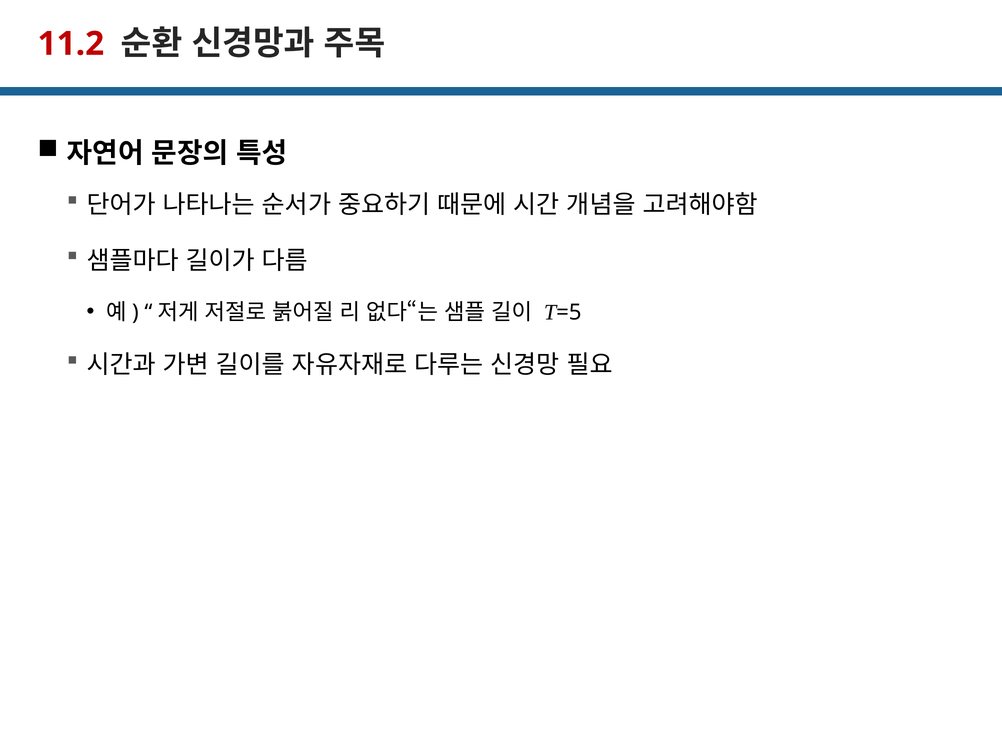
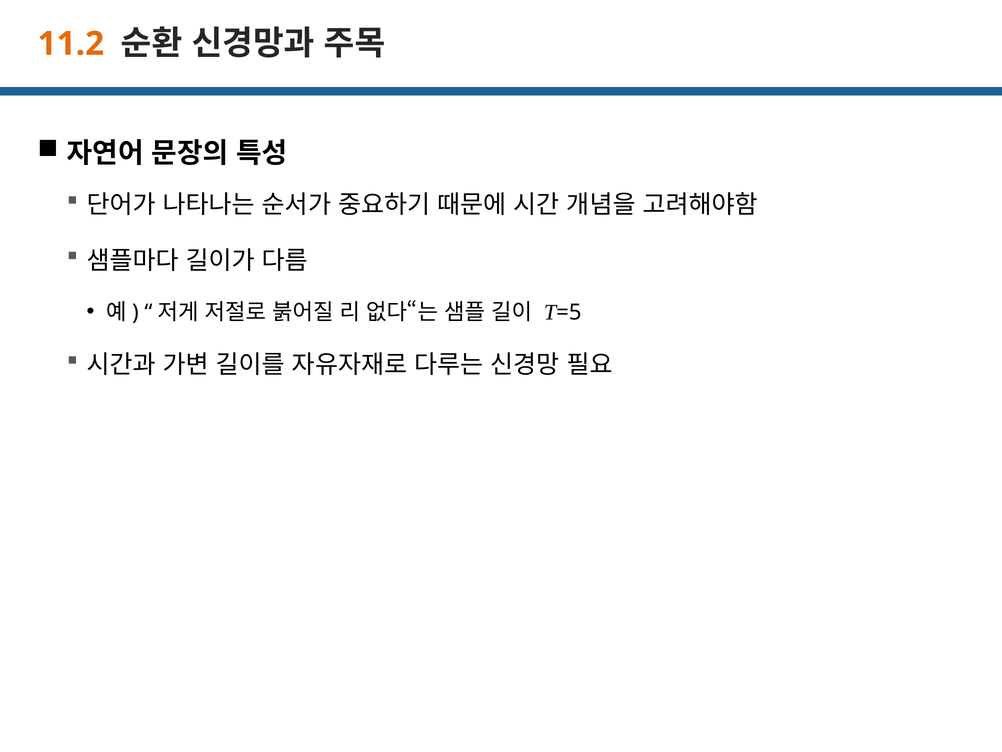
11.2 colour: red -> orange (71, 44)
